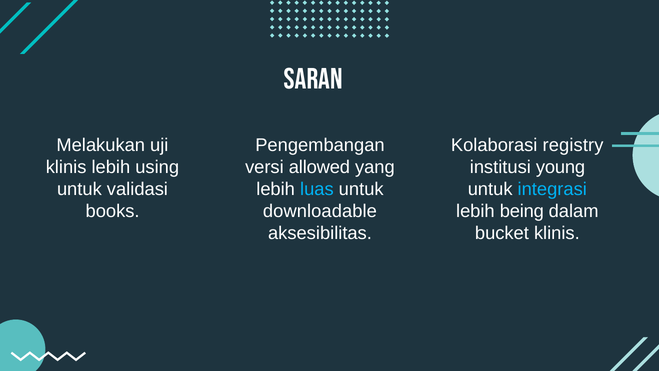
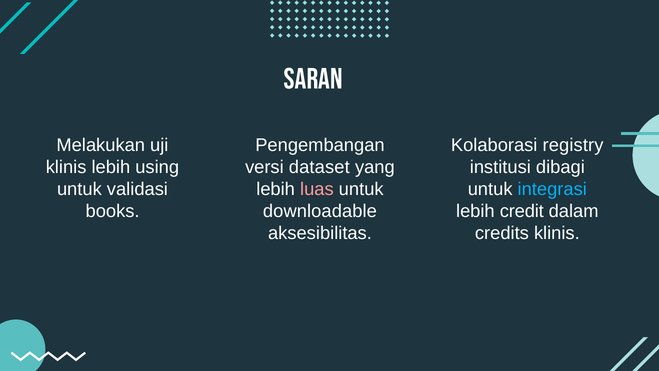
allowed: allowed -> dataset (319, 167)
young: young -> dibagi (560, 167)
luas colour: light blue -> pink (317, 189)
being: being -> credit (522, 211)
bucket: bucket -> credits (502, 233)
